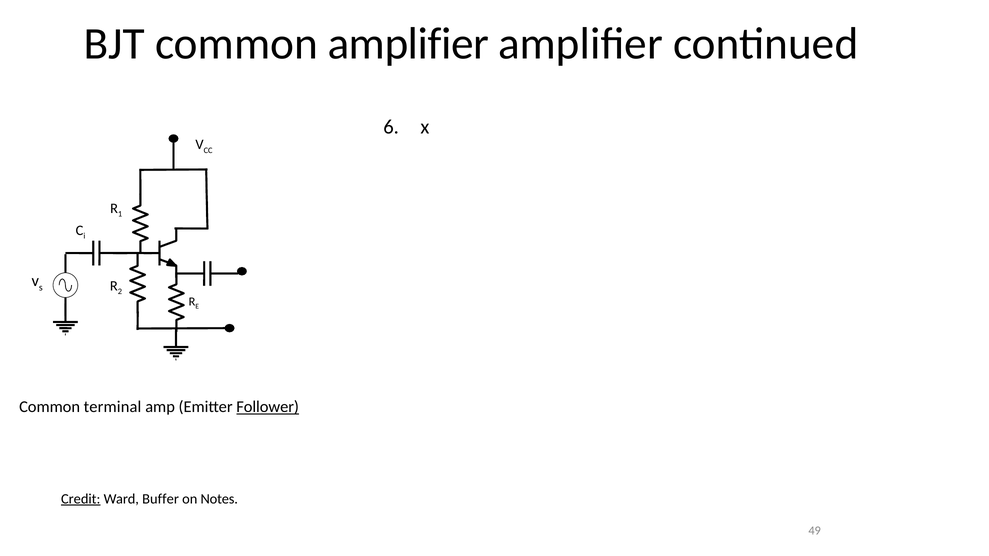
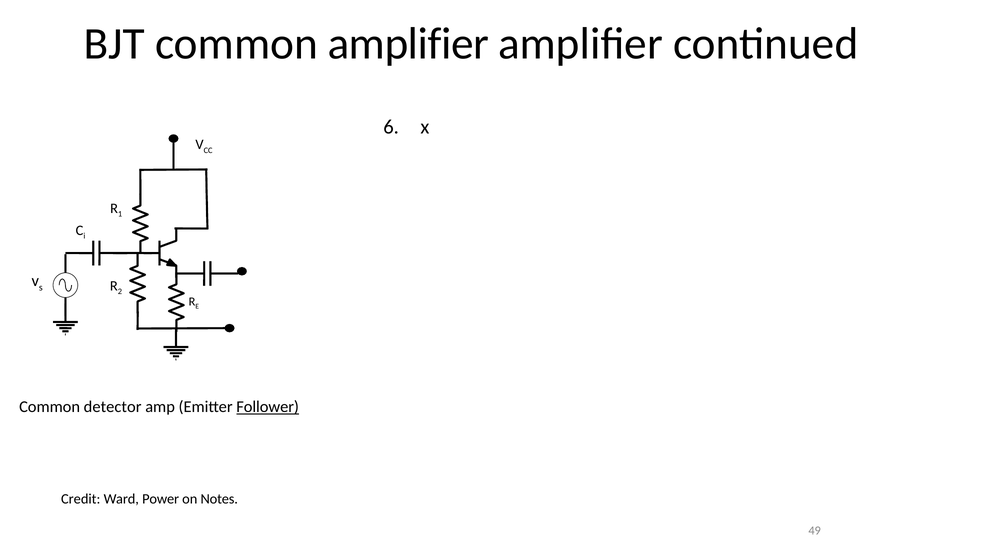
terminal: terminal -> detector (113, 407)
Credit underline: present -> none (81, 499)
Buffer: Buffer -> Power (161, 499)
